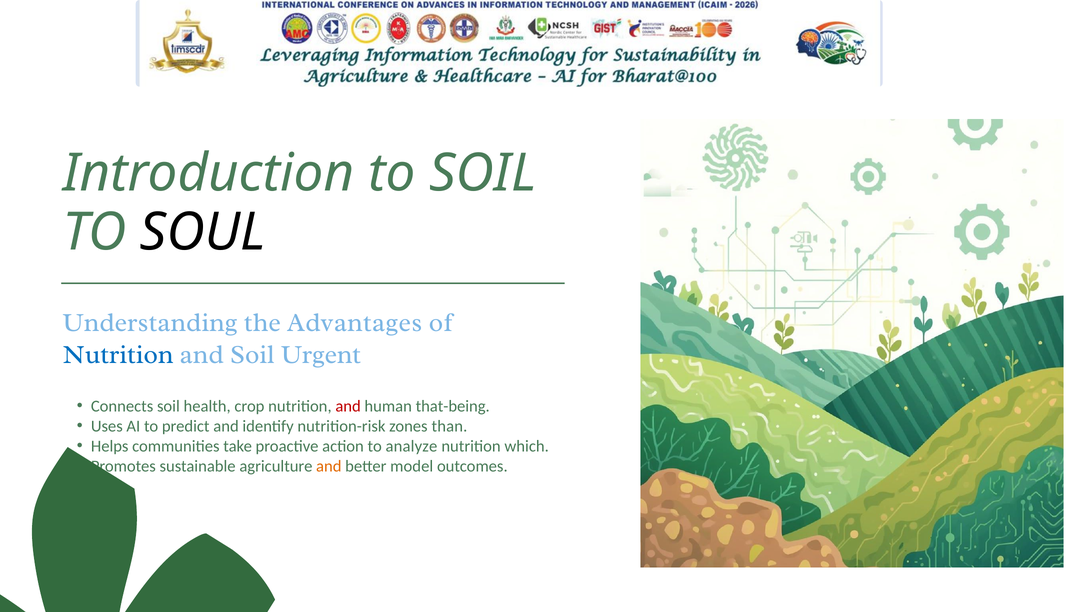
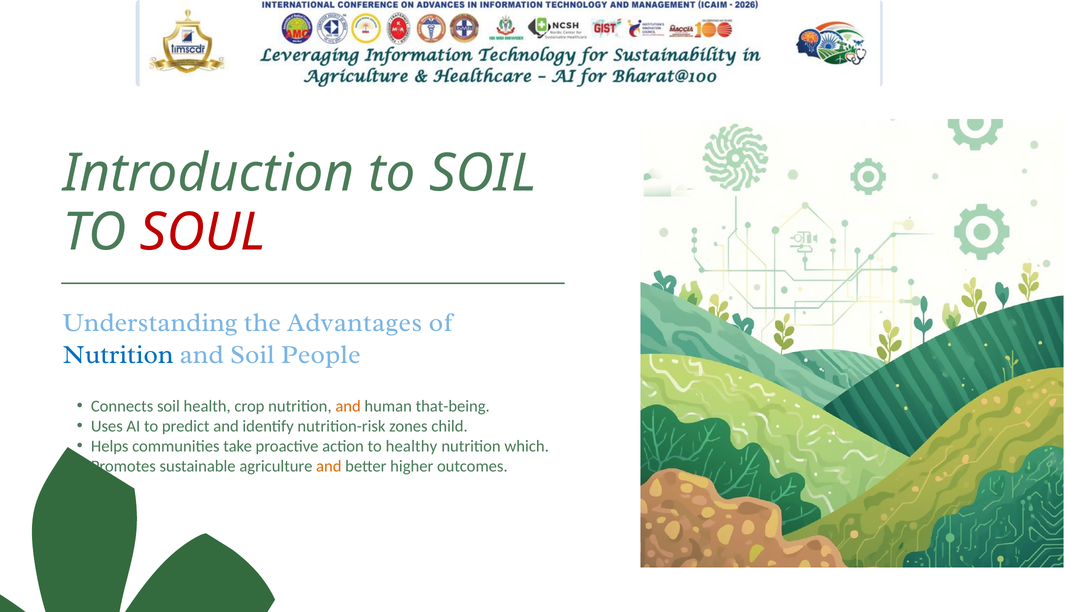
SOUL colour: black -> red (203, 233)
Urgent: Urgent -> People (321, 355)
and colour: red -> orange (348, 407)
than: than -> child (450, 427)
analyze: analyze -> healthy (411, 447)
model: model -> higher (412, 467)
